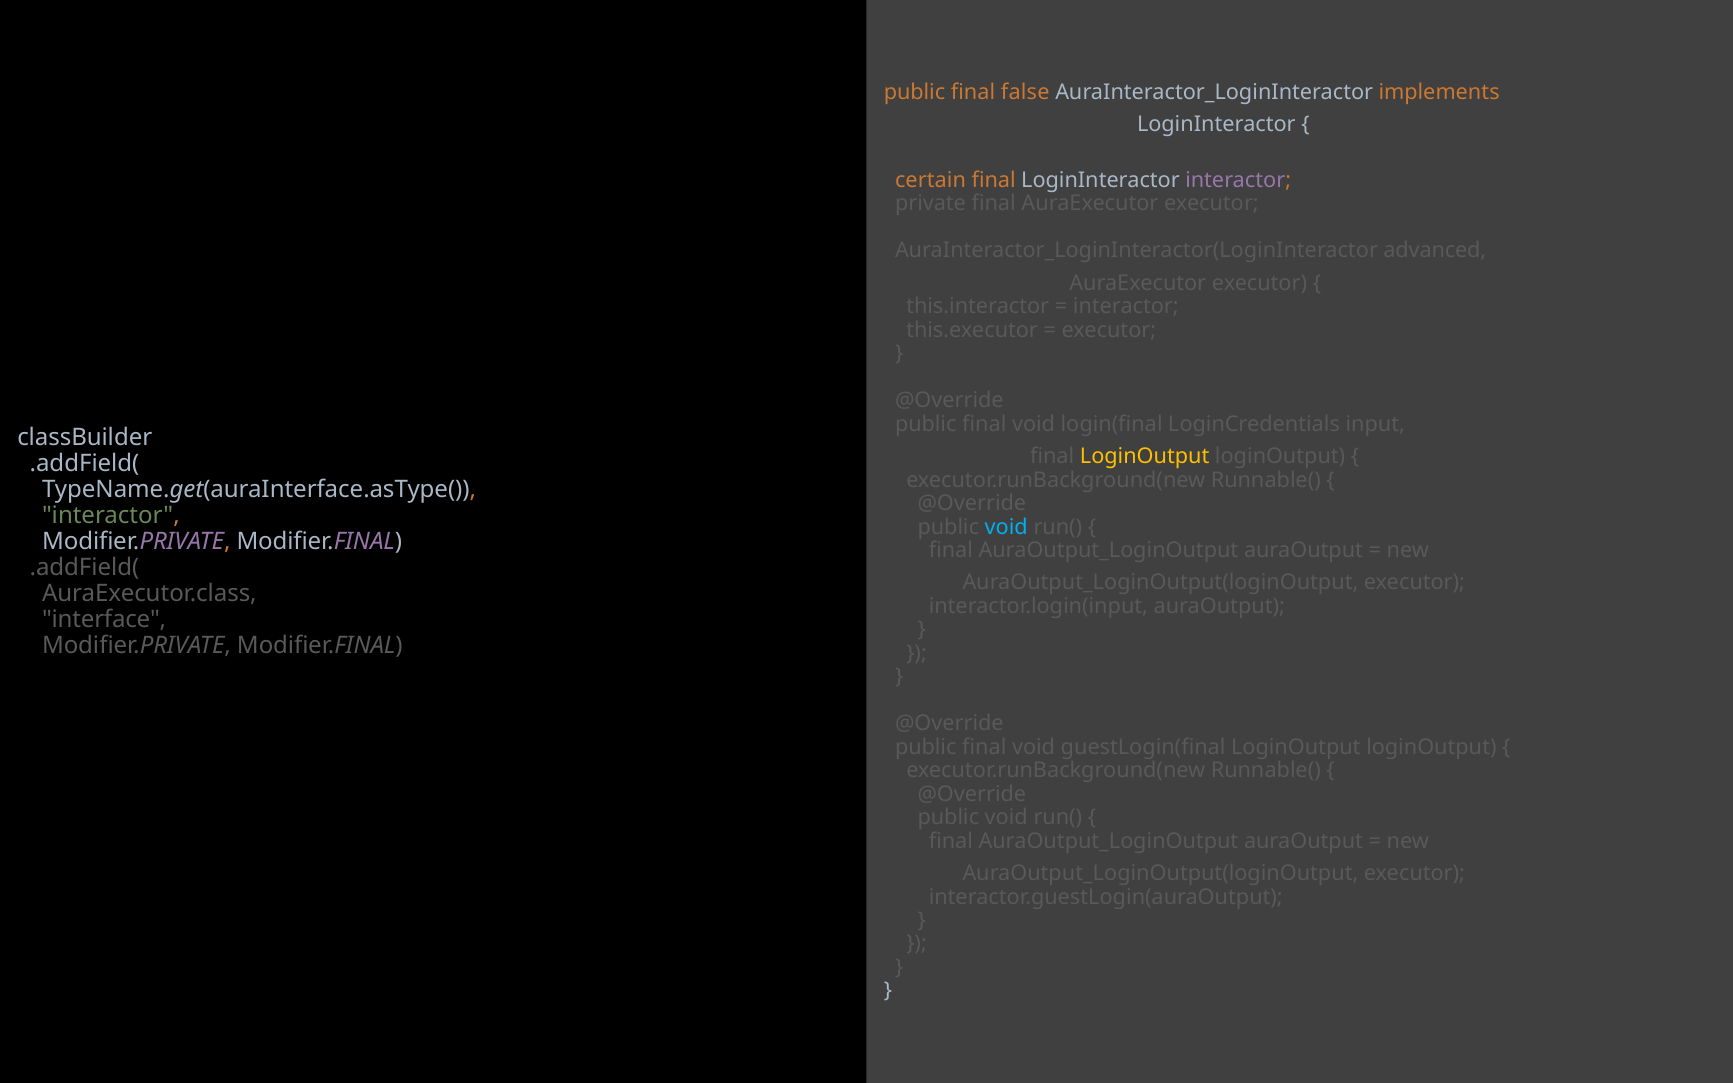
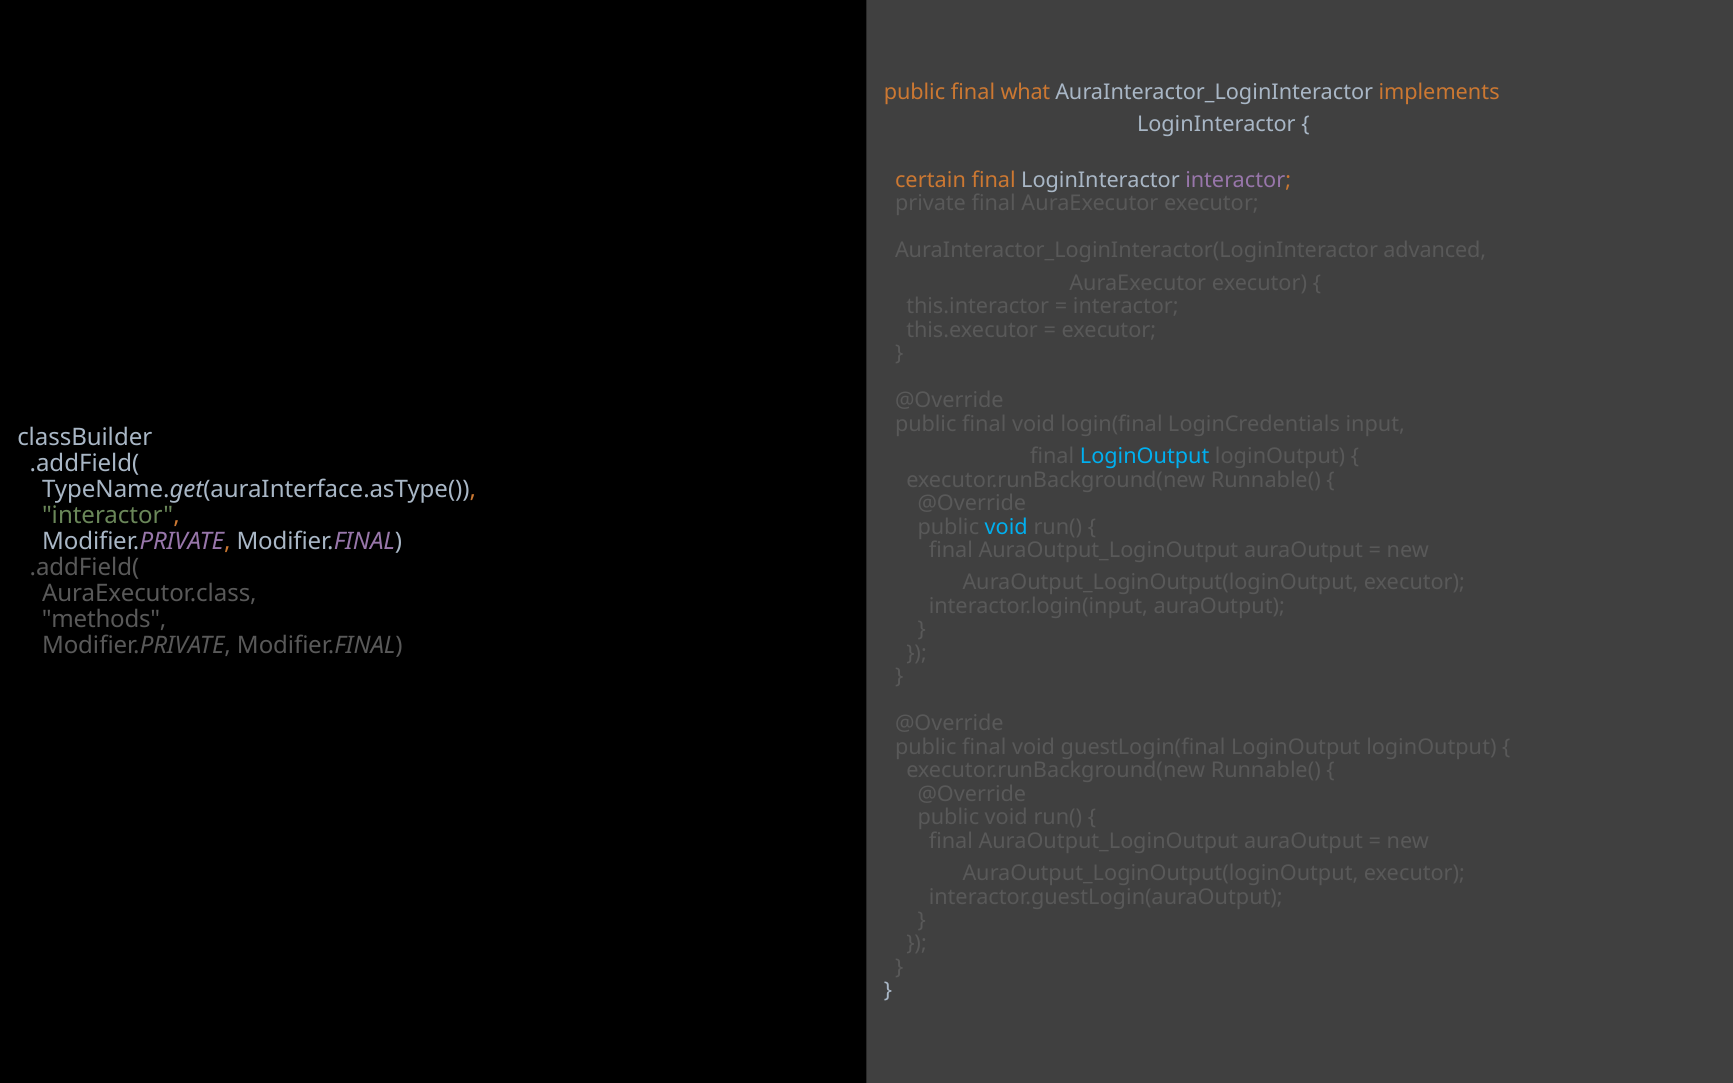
false: false -> what (1025, 92)
LoginOutput colour: yellow -> light blue (1145, 457)
interface: interface -> methods (104, 620)
